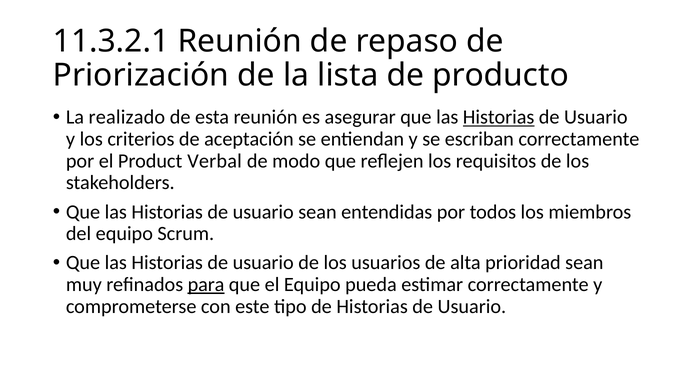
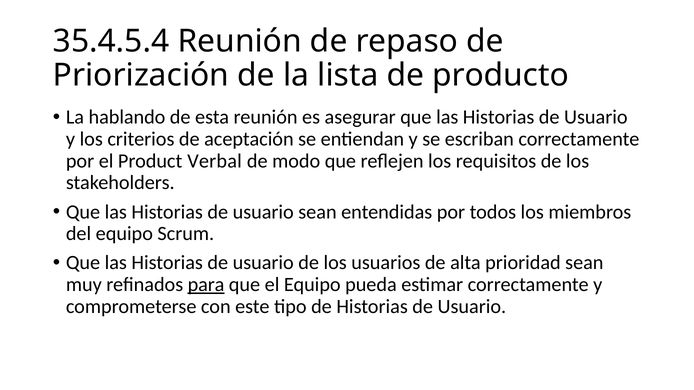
11.3.2.1: 11.3.2.1 -> 35.4.5.4 (111, 41)
realizado: realizado -> hablando (127, 117)
Historias underline: present -> none (499, 117)
